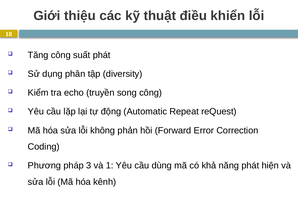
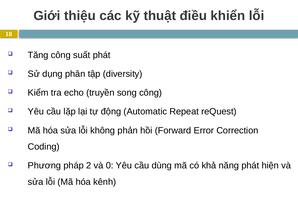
3: 3 -> 2 (89, 166)
1: 1 -> 0 (110, 166)
